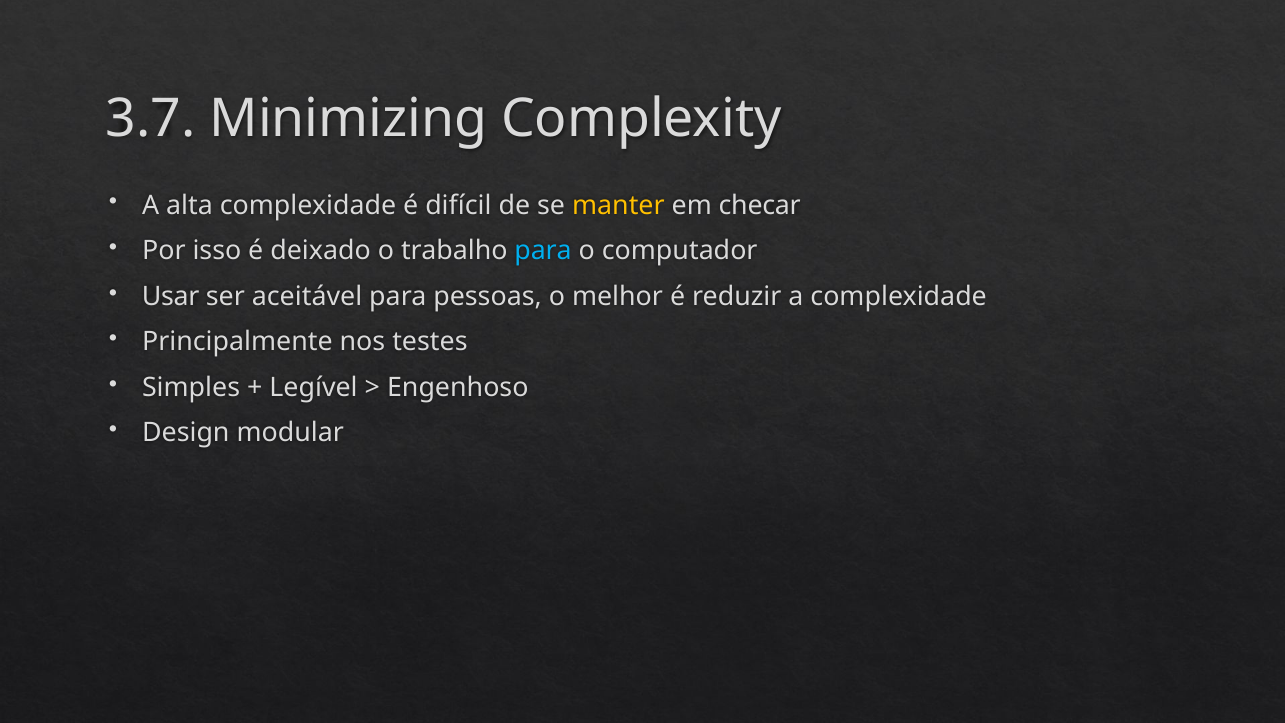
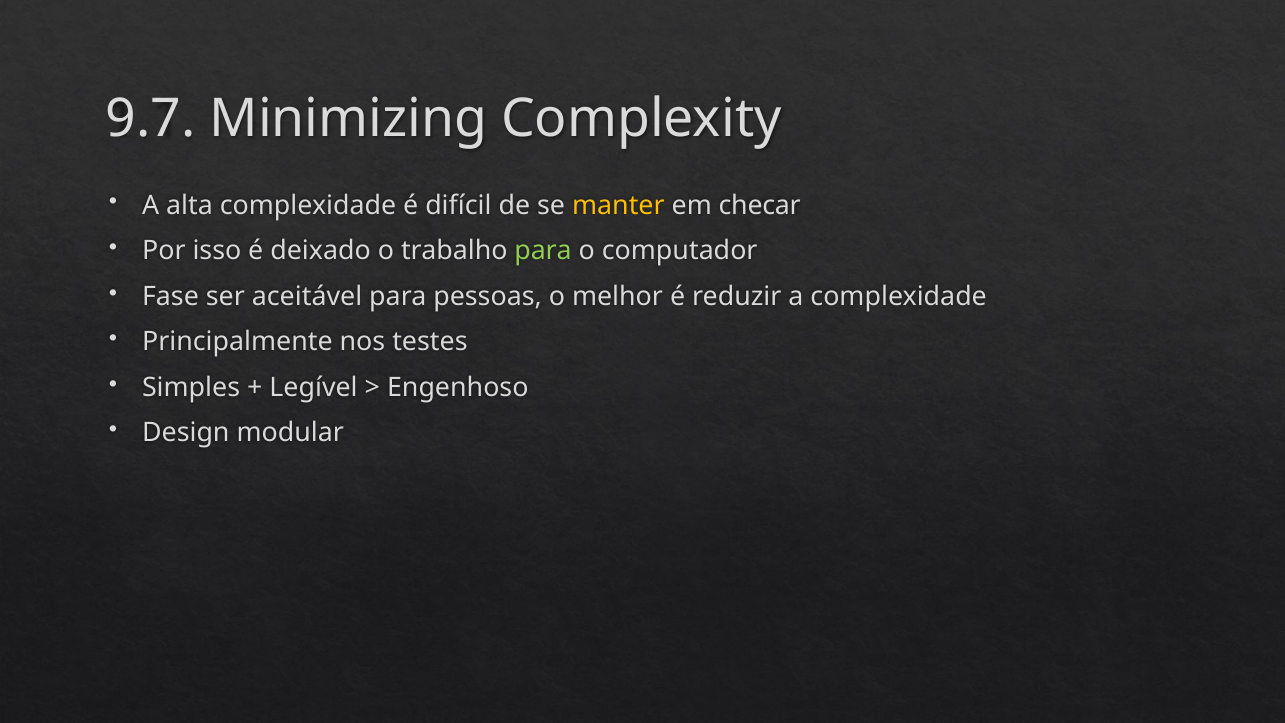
3.7: 3.7 -> 9.7 (151, 119)
para colour: light blue -> light green (543, 251)
Usar: Usar -> Fase (171, 296)
